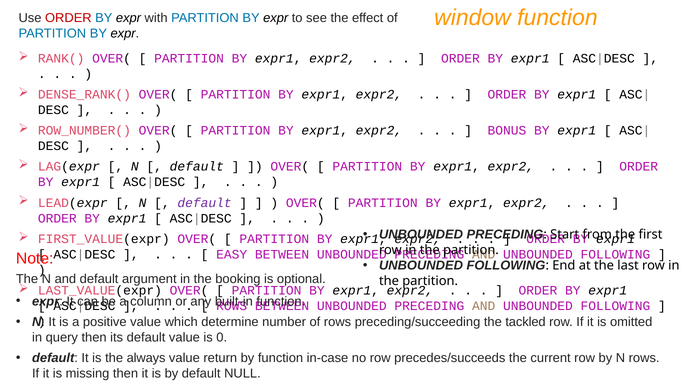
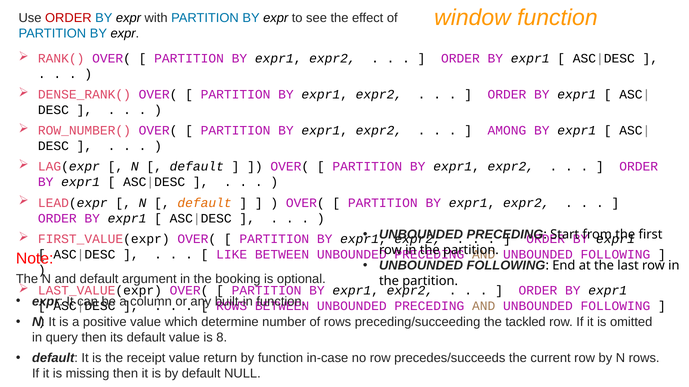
BONUS: BONUS -> AMONG (507, 131)
default colour: purple -> orange (205, 203)
EASY: EASY -> LIKE (232, 255)
0: 0 -> 8 (222, 338)
always: always -> receipt (146, 359)
